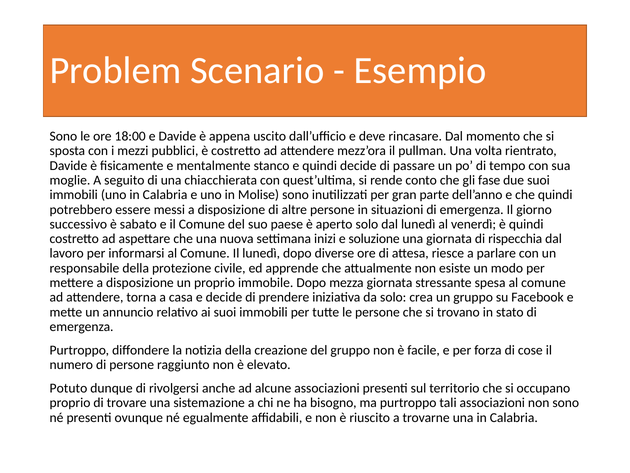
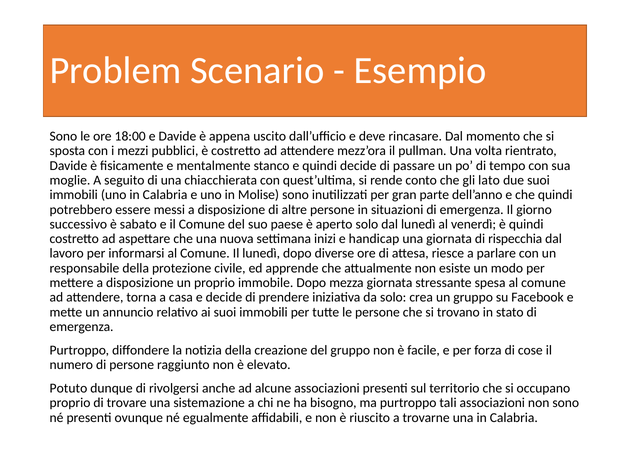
fase: fase -> lato (489, 180)
soluzione: soluzione -> handicap (374, 239)
